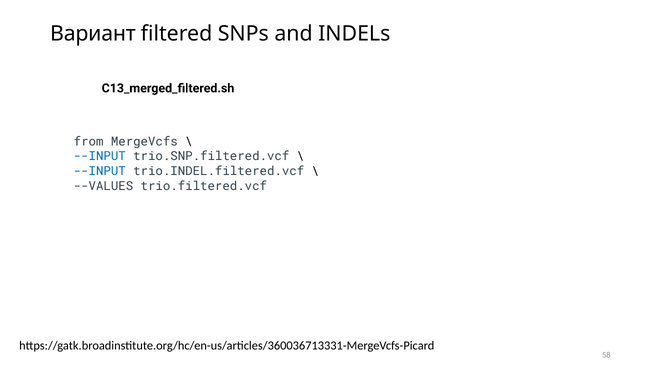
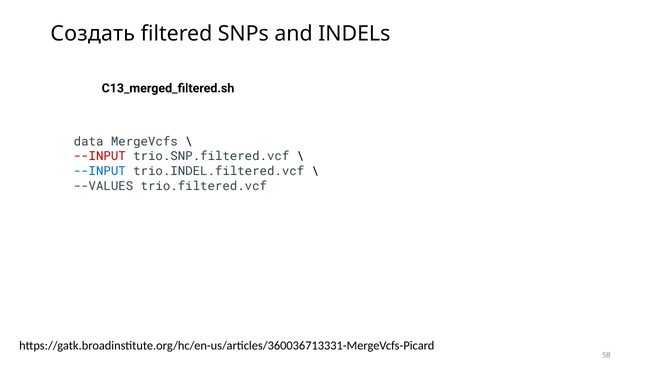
Вариант: Вариант -> Создать (93, 34)
from: from -> data (89, 141)
--INPUT colour: blue -> red (100, 156)
